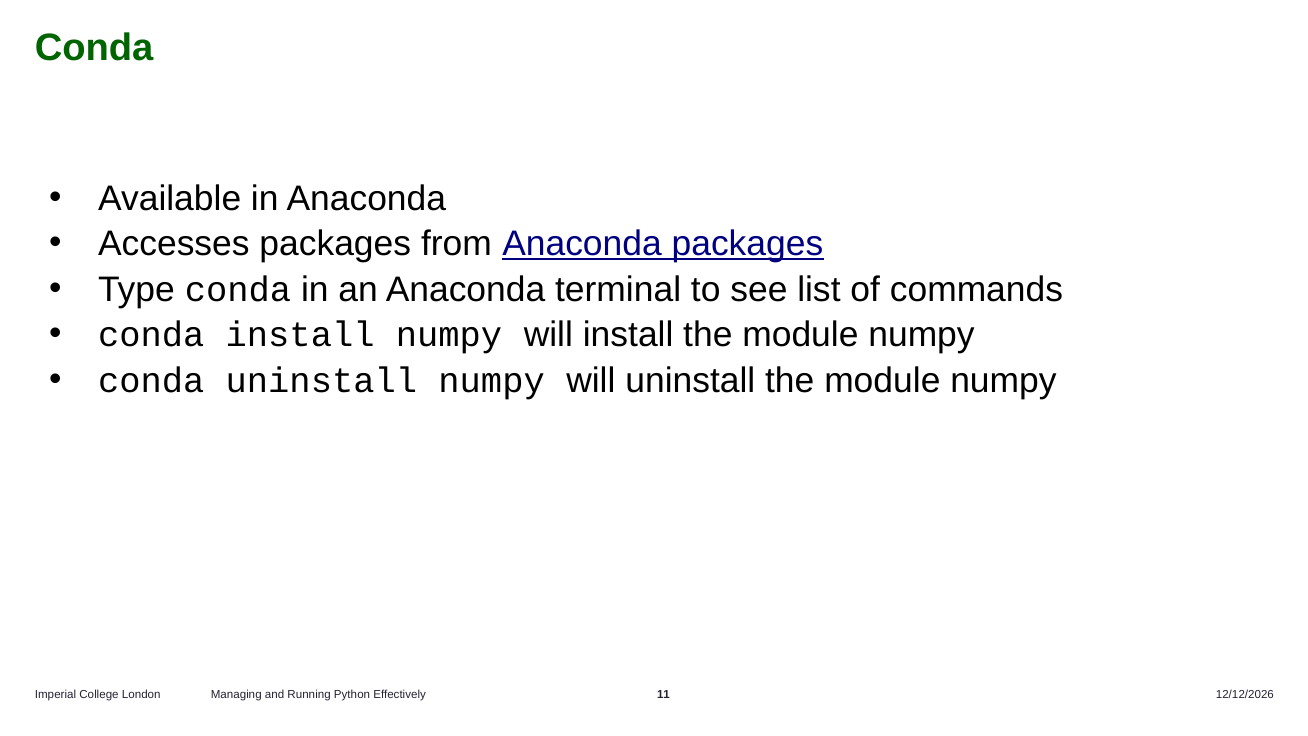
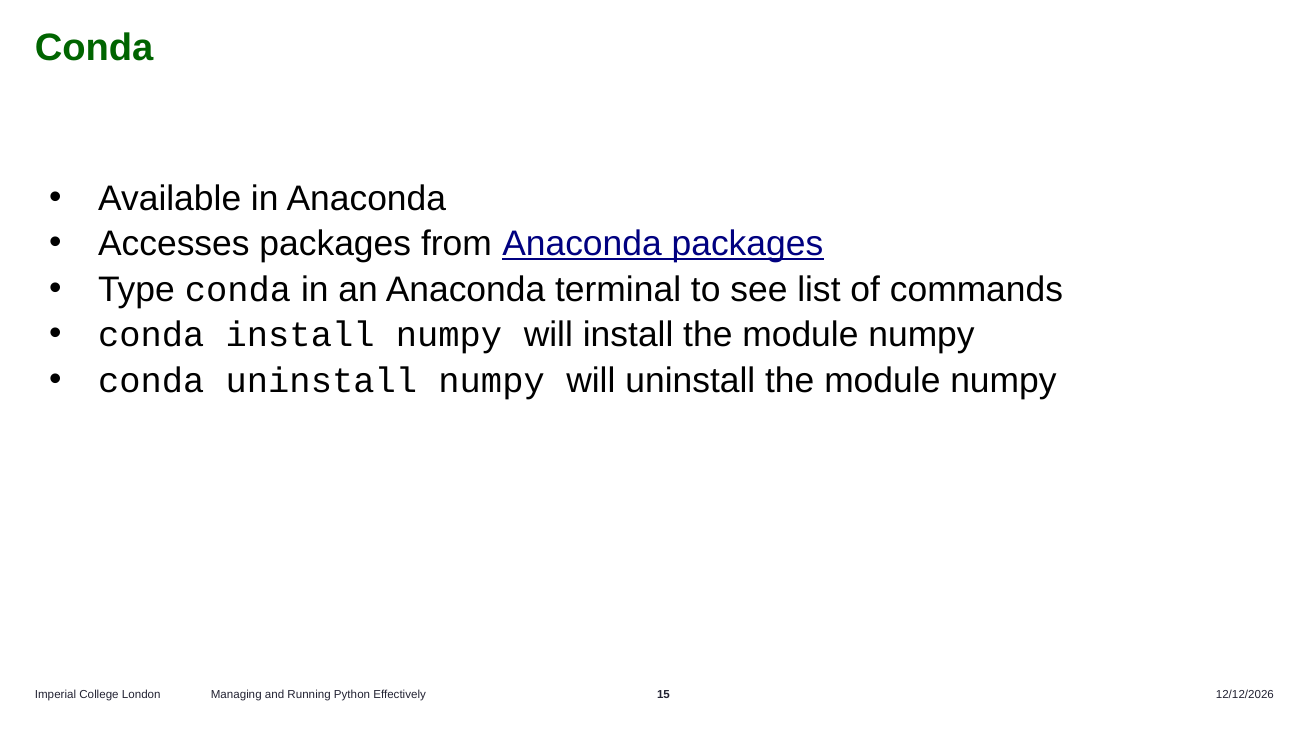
11: 11 -> 15 (663, 694)
